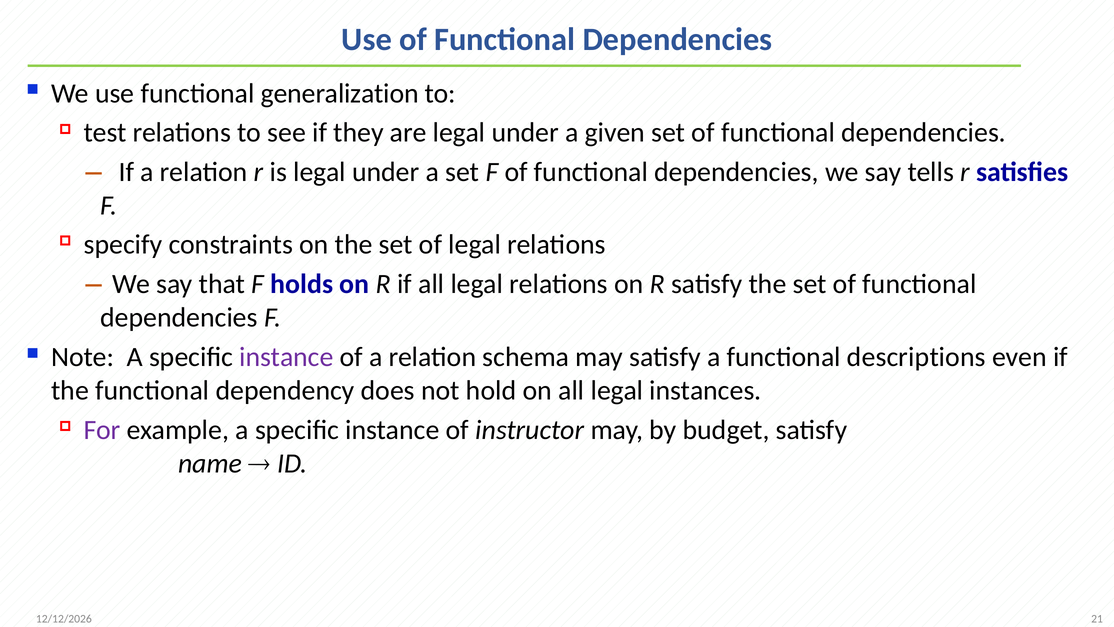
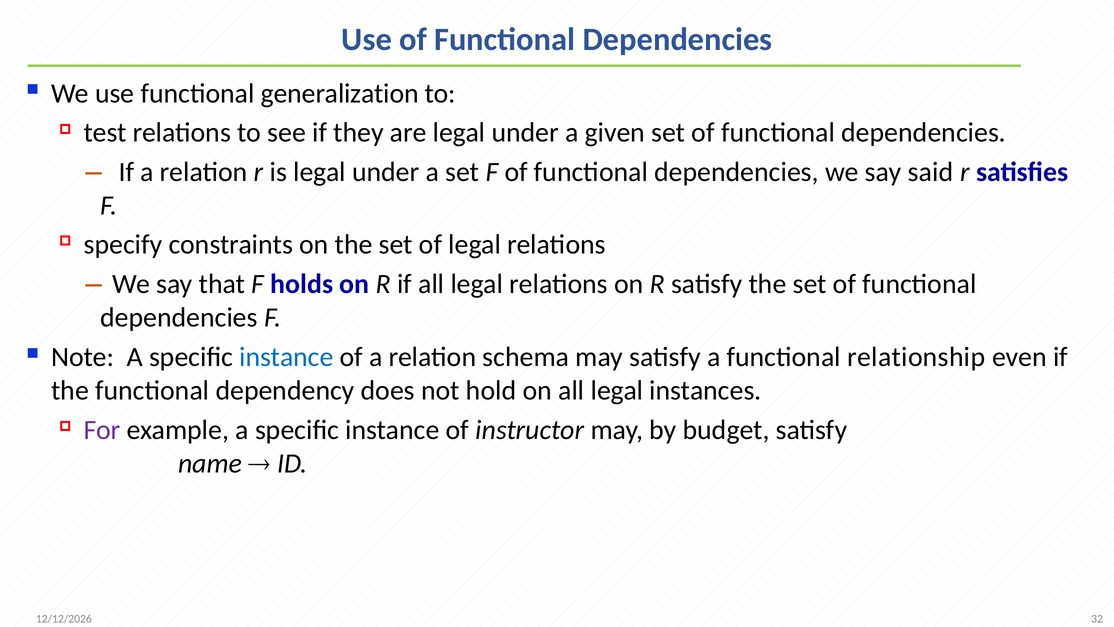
tells: tells -> said (931, 172)
instance colour: purple -> blue (286, 357)
descriptions: descriptions -> relationship (916, 357)
21: 21 -> 32 (1097, 618)
